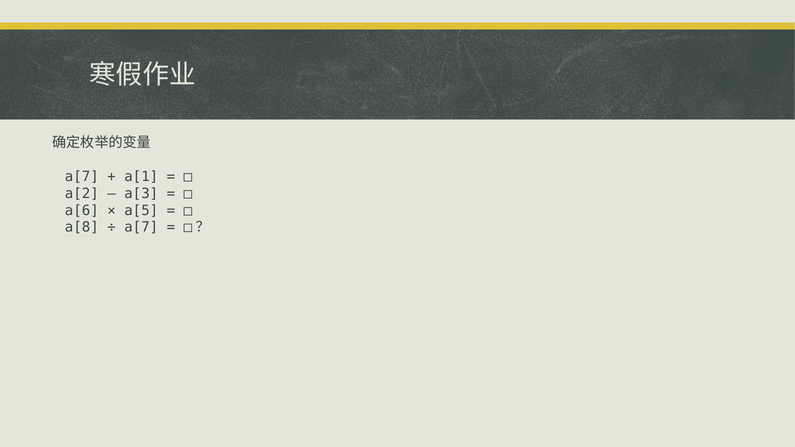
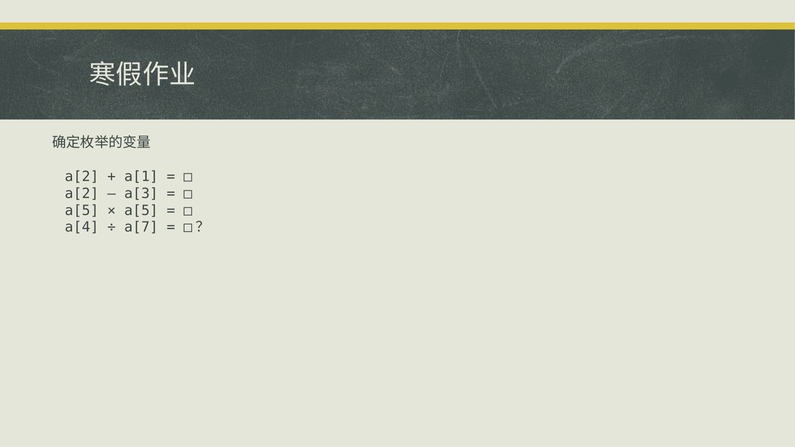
a[7: a[7 -> a[2 (82, 177)
a[6: a[6 -> a[5 (82, 210)
a[8: a[8 -> a[4 (82, 227)
